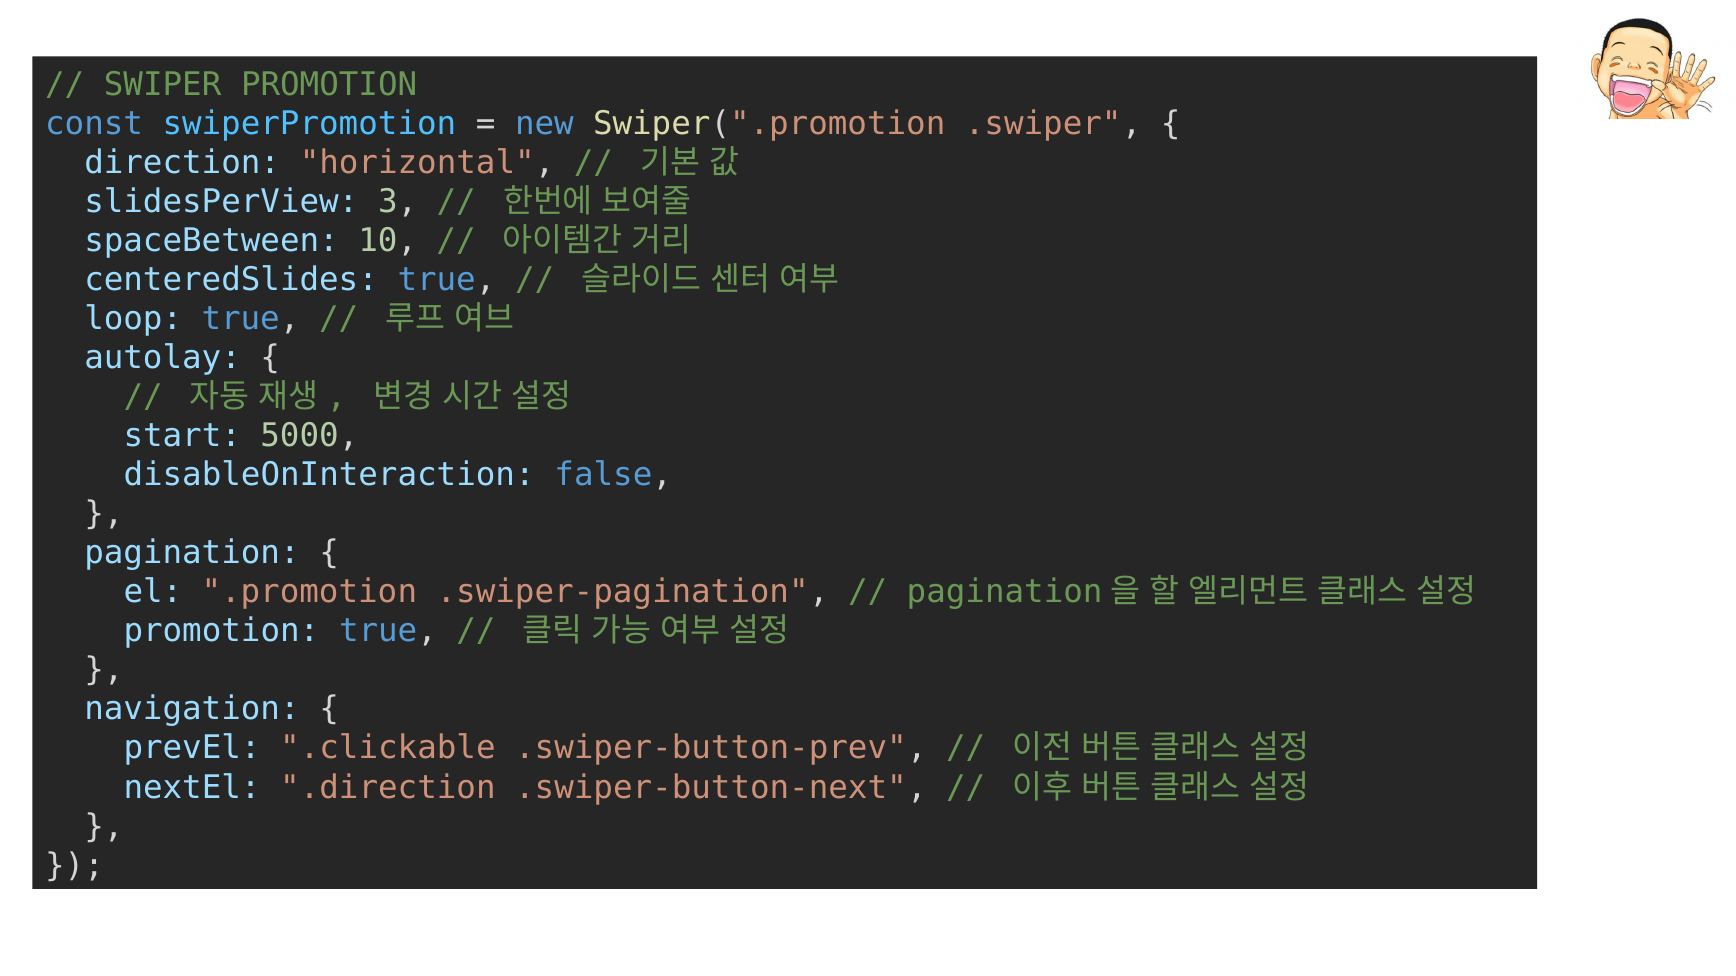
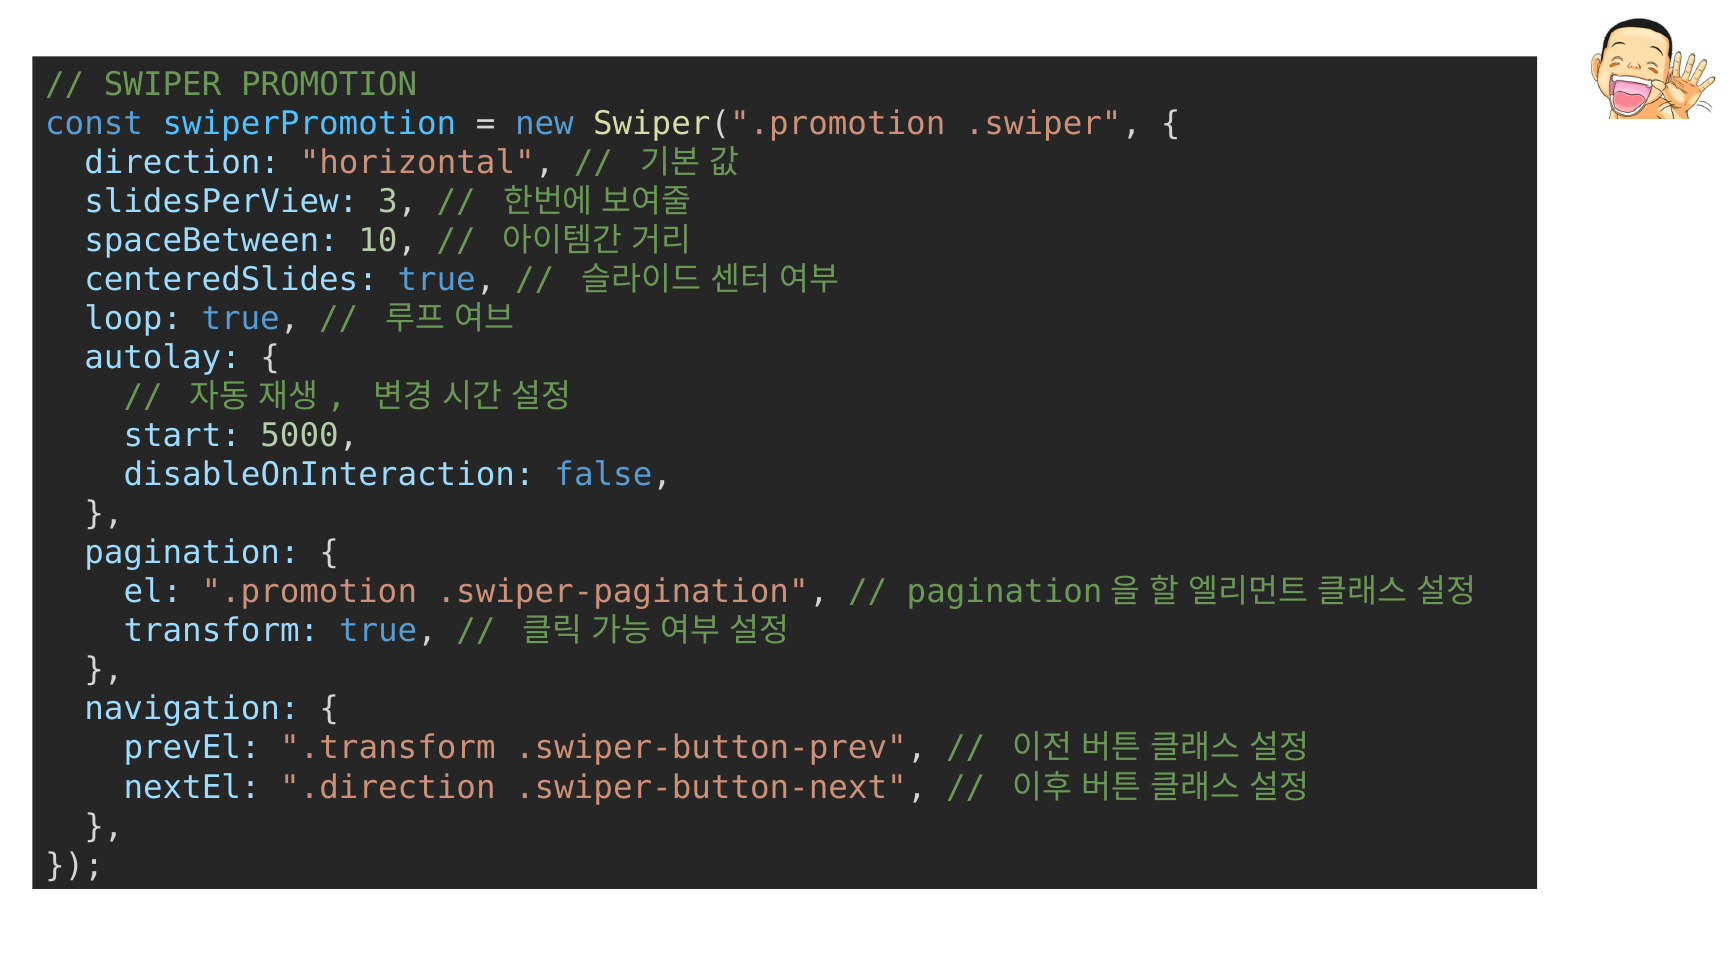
promotion: promotion -> transform (221, 631)
.clickable: .clickable -> .transform (388, 749)
